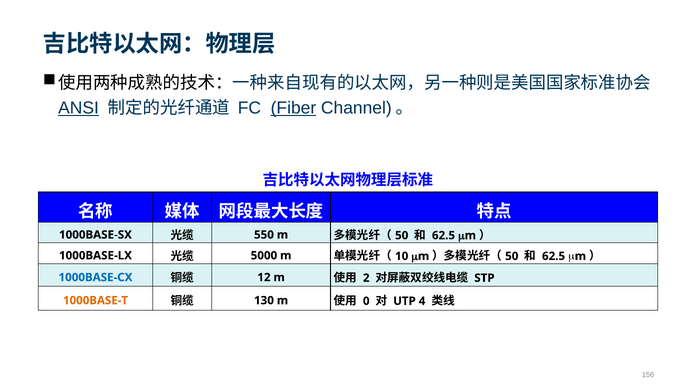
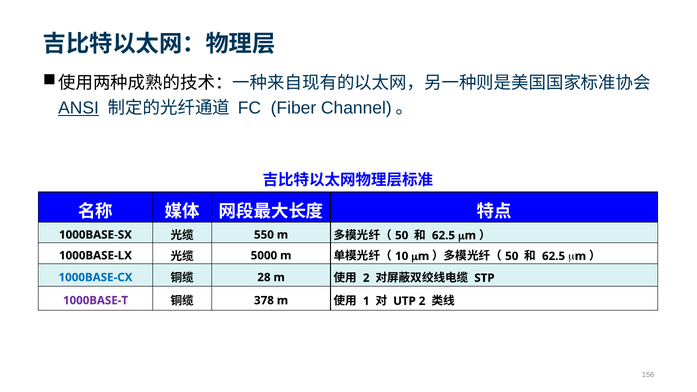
Fiber underline: present -> none (293, 108)
12: 12 -> 28 (264, 277)
1000BASE-T colour: orange -> purple (95, 300)
130: 130 -> 378 (264, 300)
0: 0 -> 1 (366, 301)
UTP 4: 4 -> 2 (422, 301)
